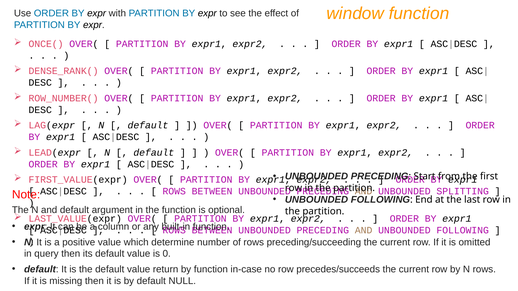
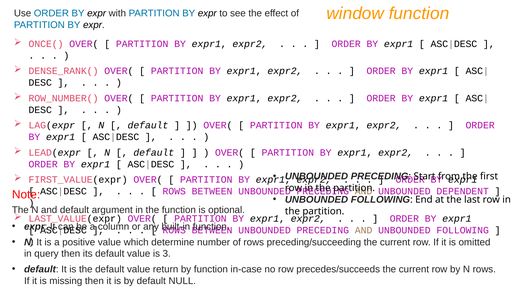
SPLITTING: SPLITTING -> DEPENDENT (463, 192)
0: 0 -> 3 (167, 254)
